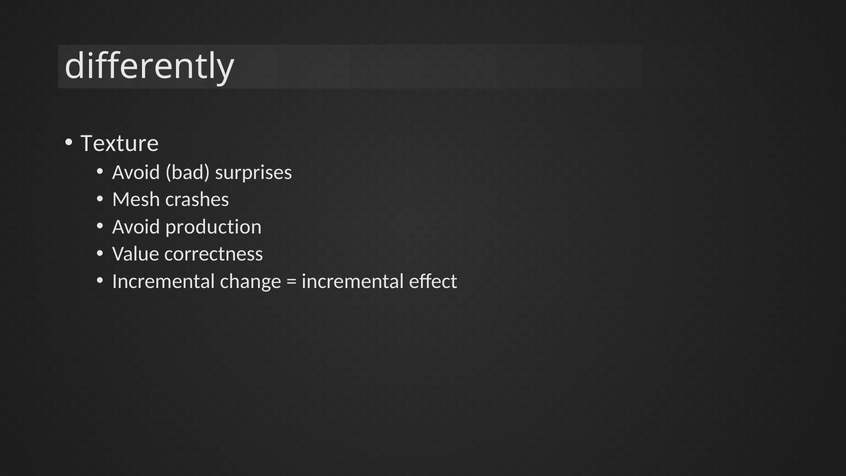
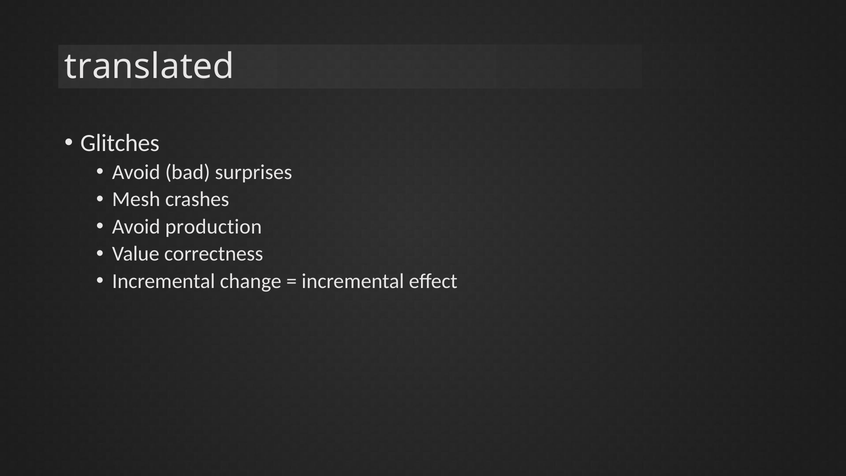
differently: differently -> translated (150, 67)
Texture: Texture -> Glitches (120, 143)
